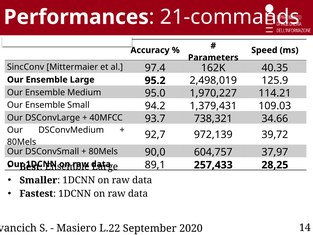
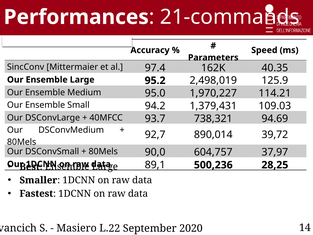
34.66: 34.66 -> 94.69 (275, 119)
972,139: 972,139 -> 890,014 (213, 135)
257,433: 257,433 -> 500,236 (213, 165)
